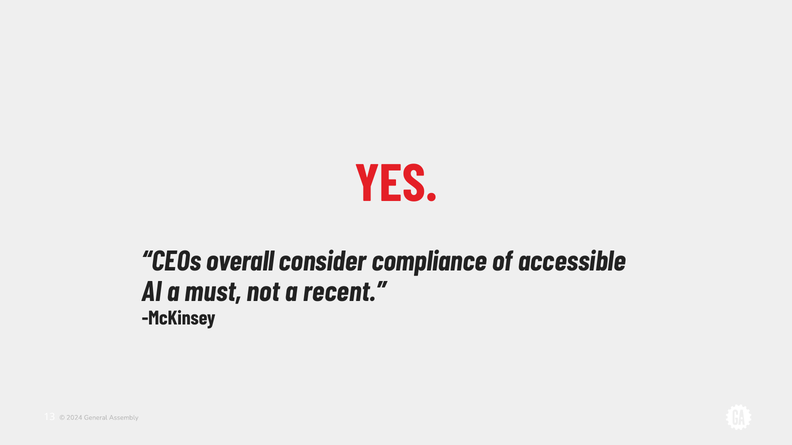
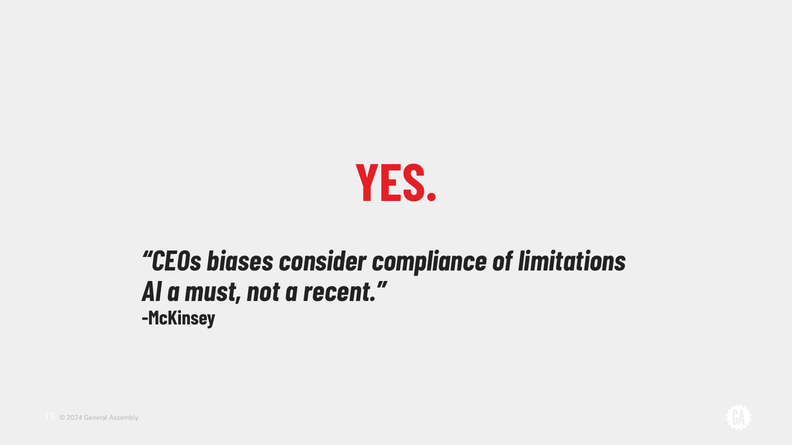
overall: overall -> biases (240, 261)
accessible: accessible -> limitations (572, 261)
